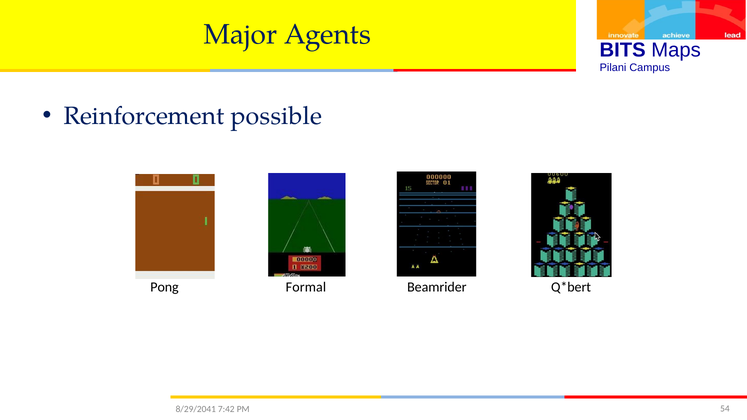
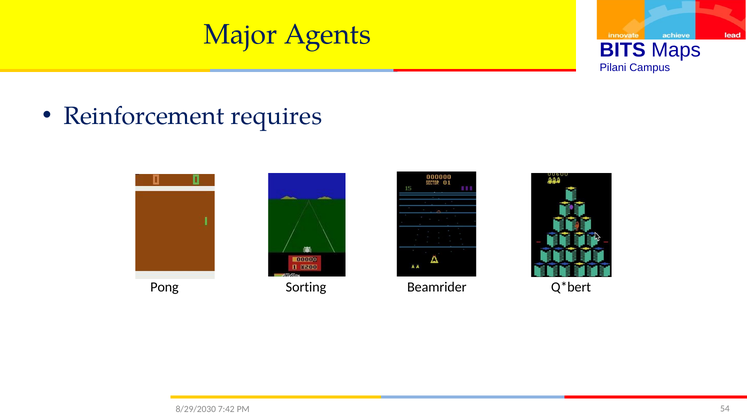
possible: possible -> requires (276, 116)
Formal: Formal -> Sorting (306, 287)
8/29/2041: 8/29/2041 -> 8/29/2030 (196, 409)
